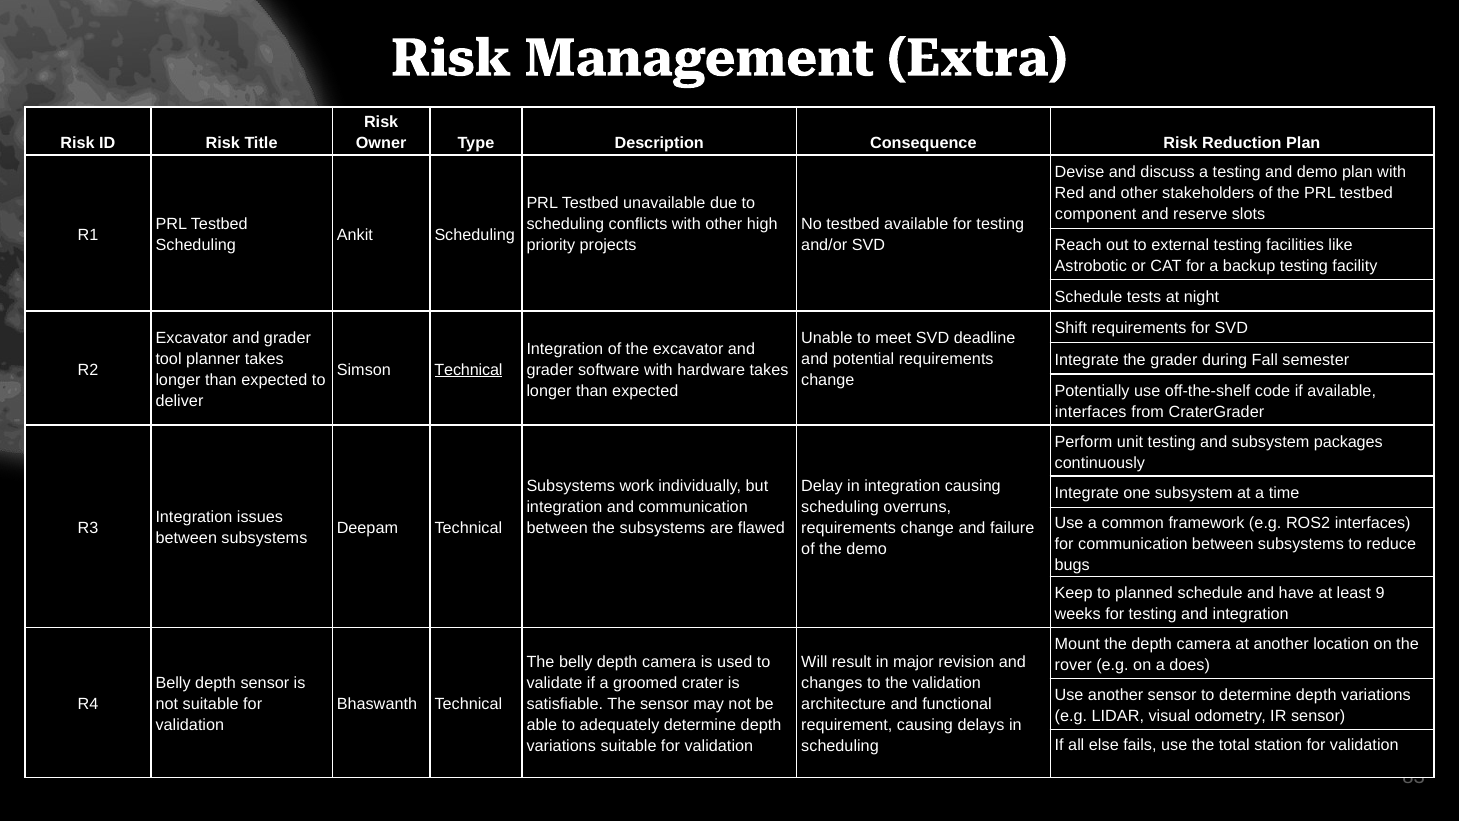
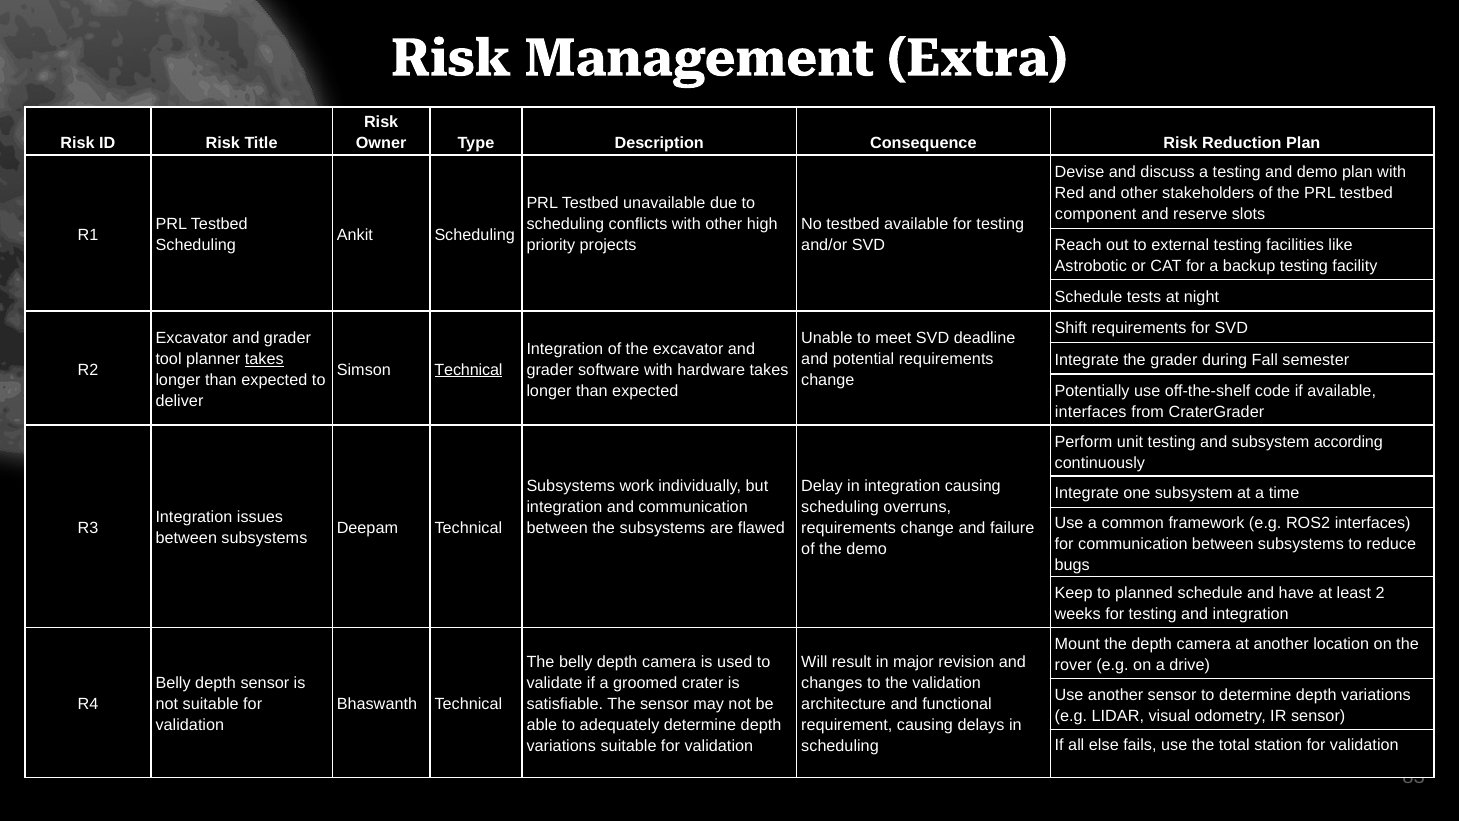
takes underline: none -> present (264, 359)
packages: packages -> according (1348, 442)
9: 9 -> 2 (1380, 593)
does: does -> drive (1190, 665)
